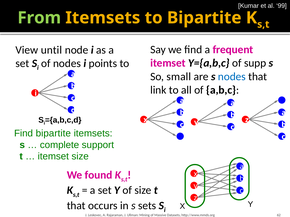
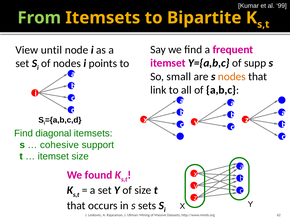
nodes colour: blue -> orange (232, 77)
Find bipartite: bipartite -> diagonal (53, 134)
complete: complete -> cohesive (59, 145)
